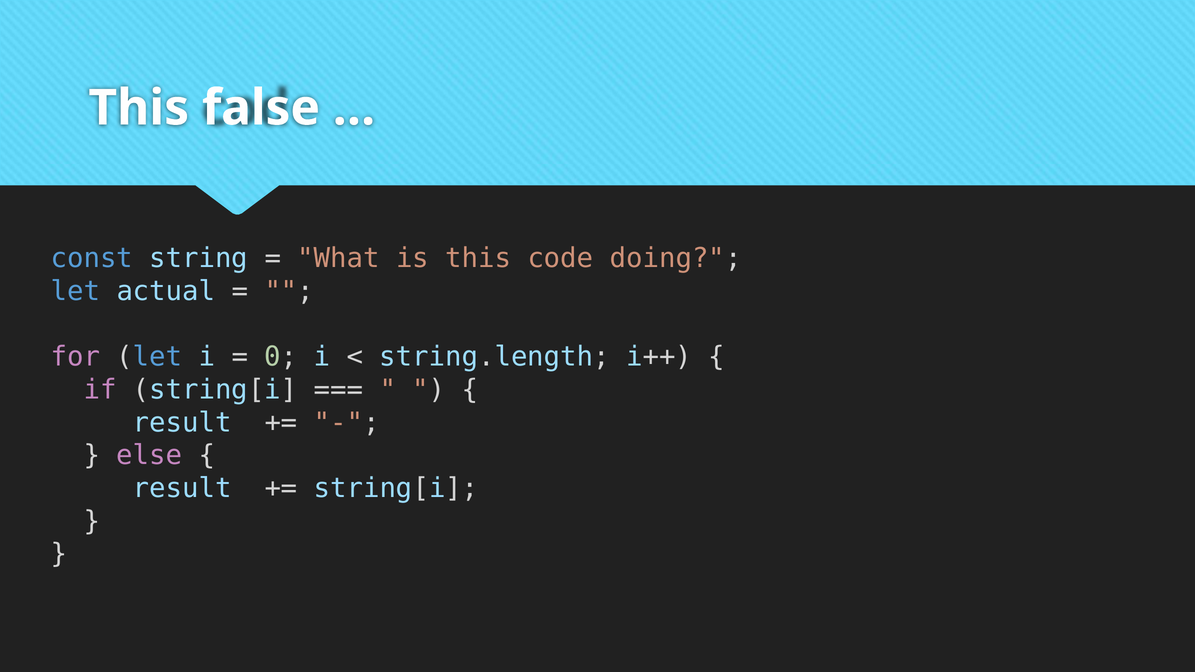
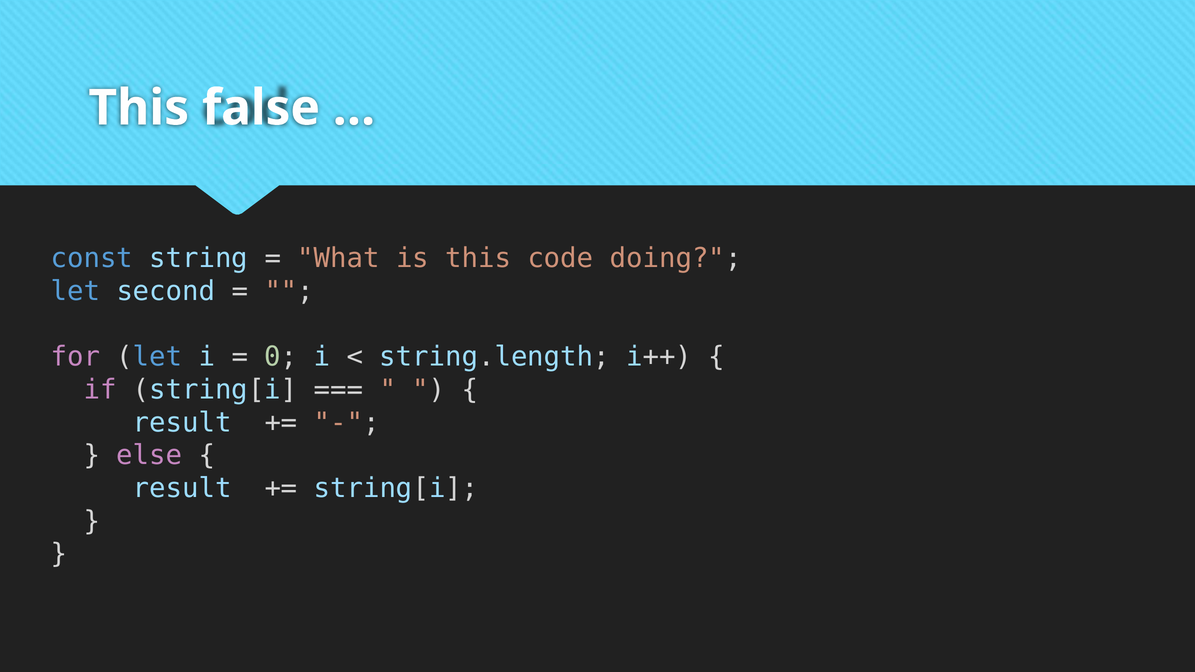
actual: actual -> second (166, 291)
